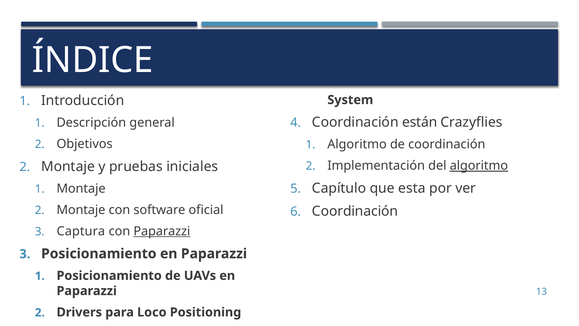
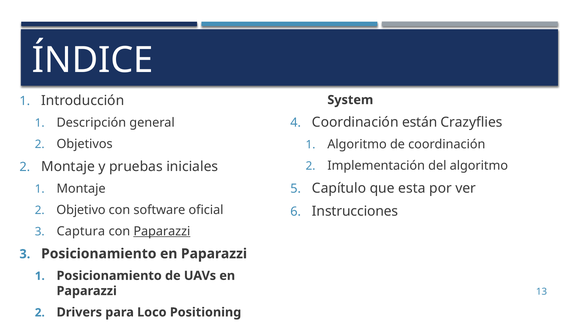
algoritmo underline: present -> none (479, 166)
Montaje: Montaje -> Objetivo (81, 210)
Coordinación: Coordinación -> Instrucciones (355, 211)
